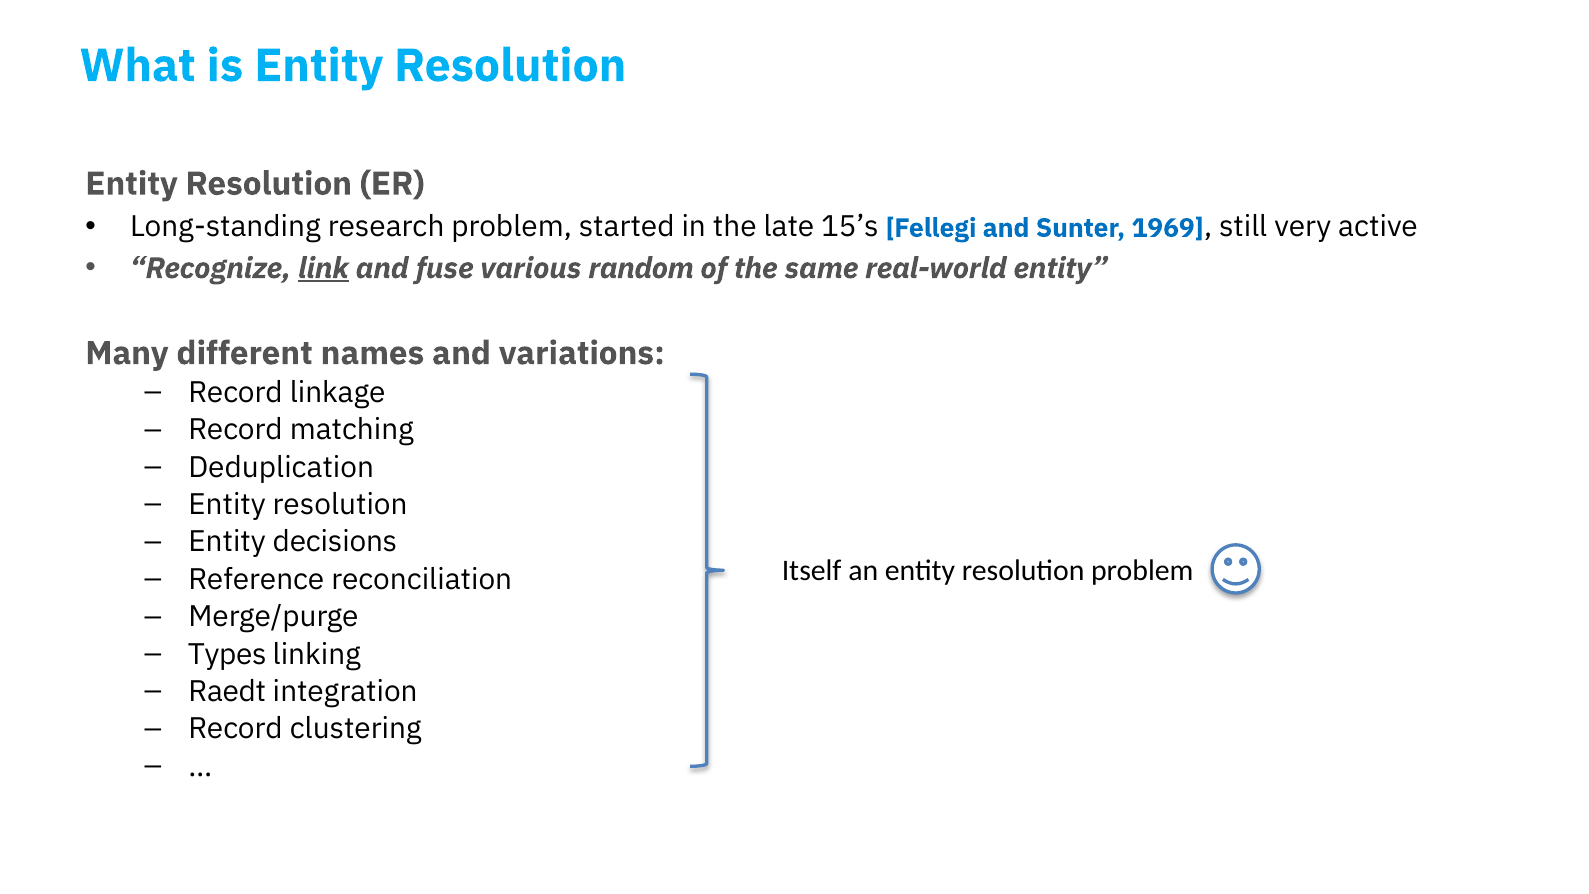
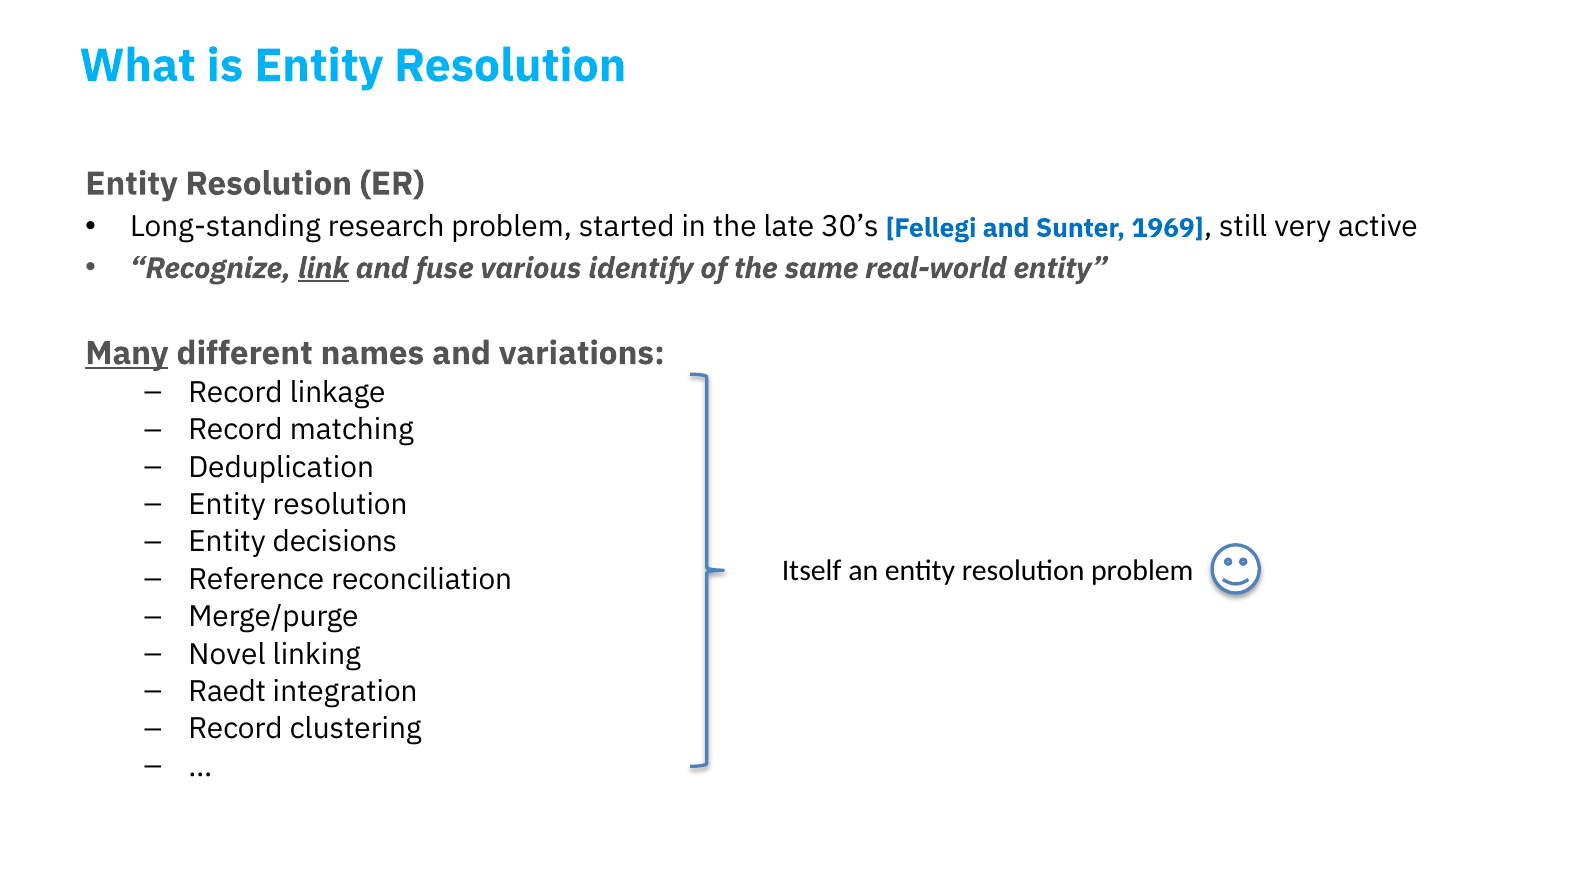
15’s: 15’s -> 30’s (850, 227)
random: random -> identify (641, 268)
Many underline: none -> present (127, 353)
Types: Types -> Novel (227, 654)
